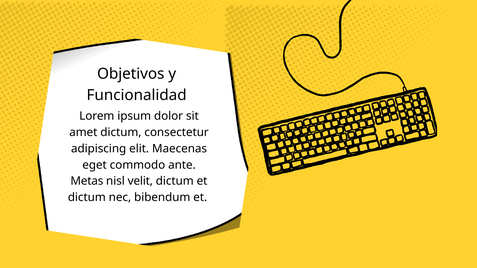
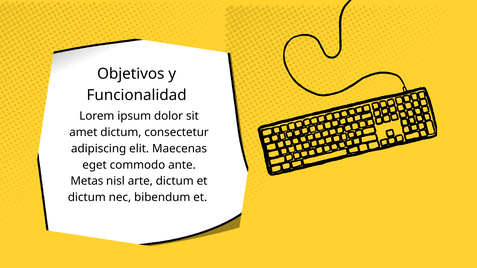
velit: velit -> arte (140, 181)
